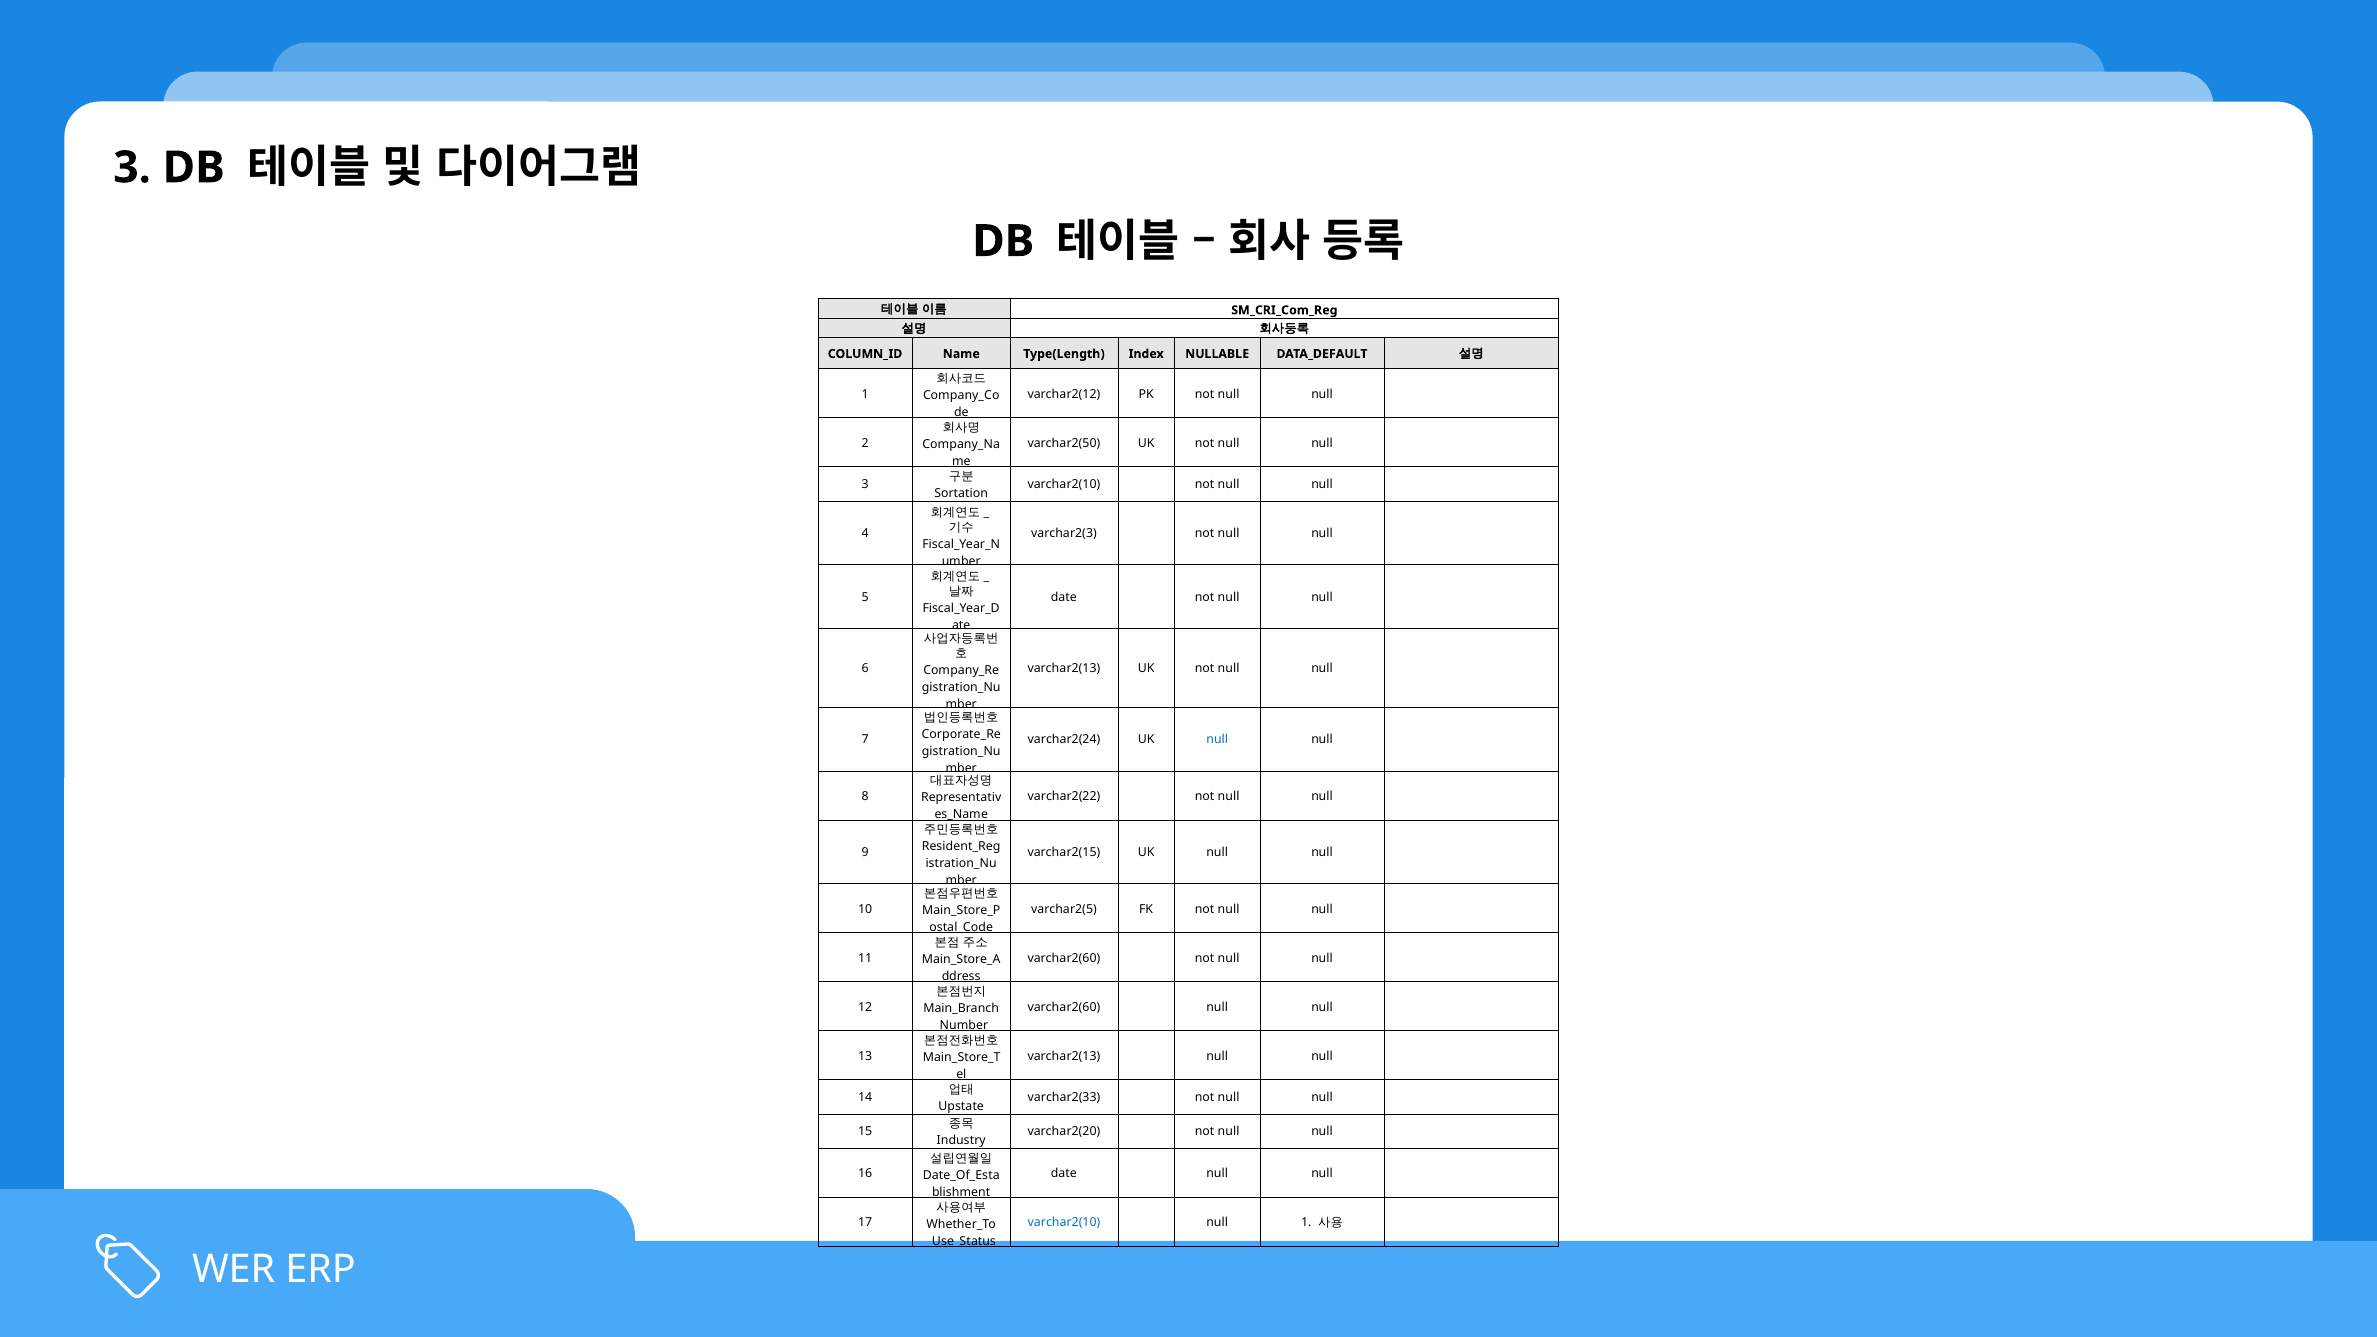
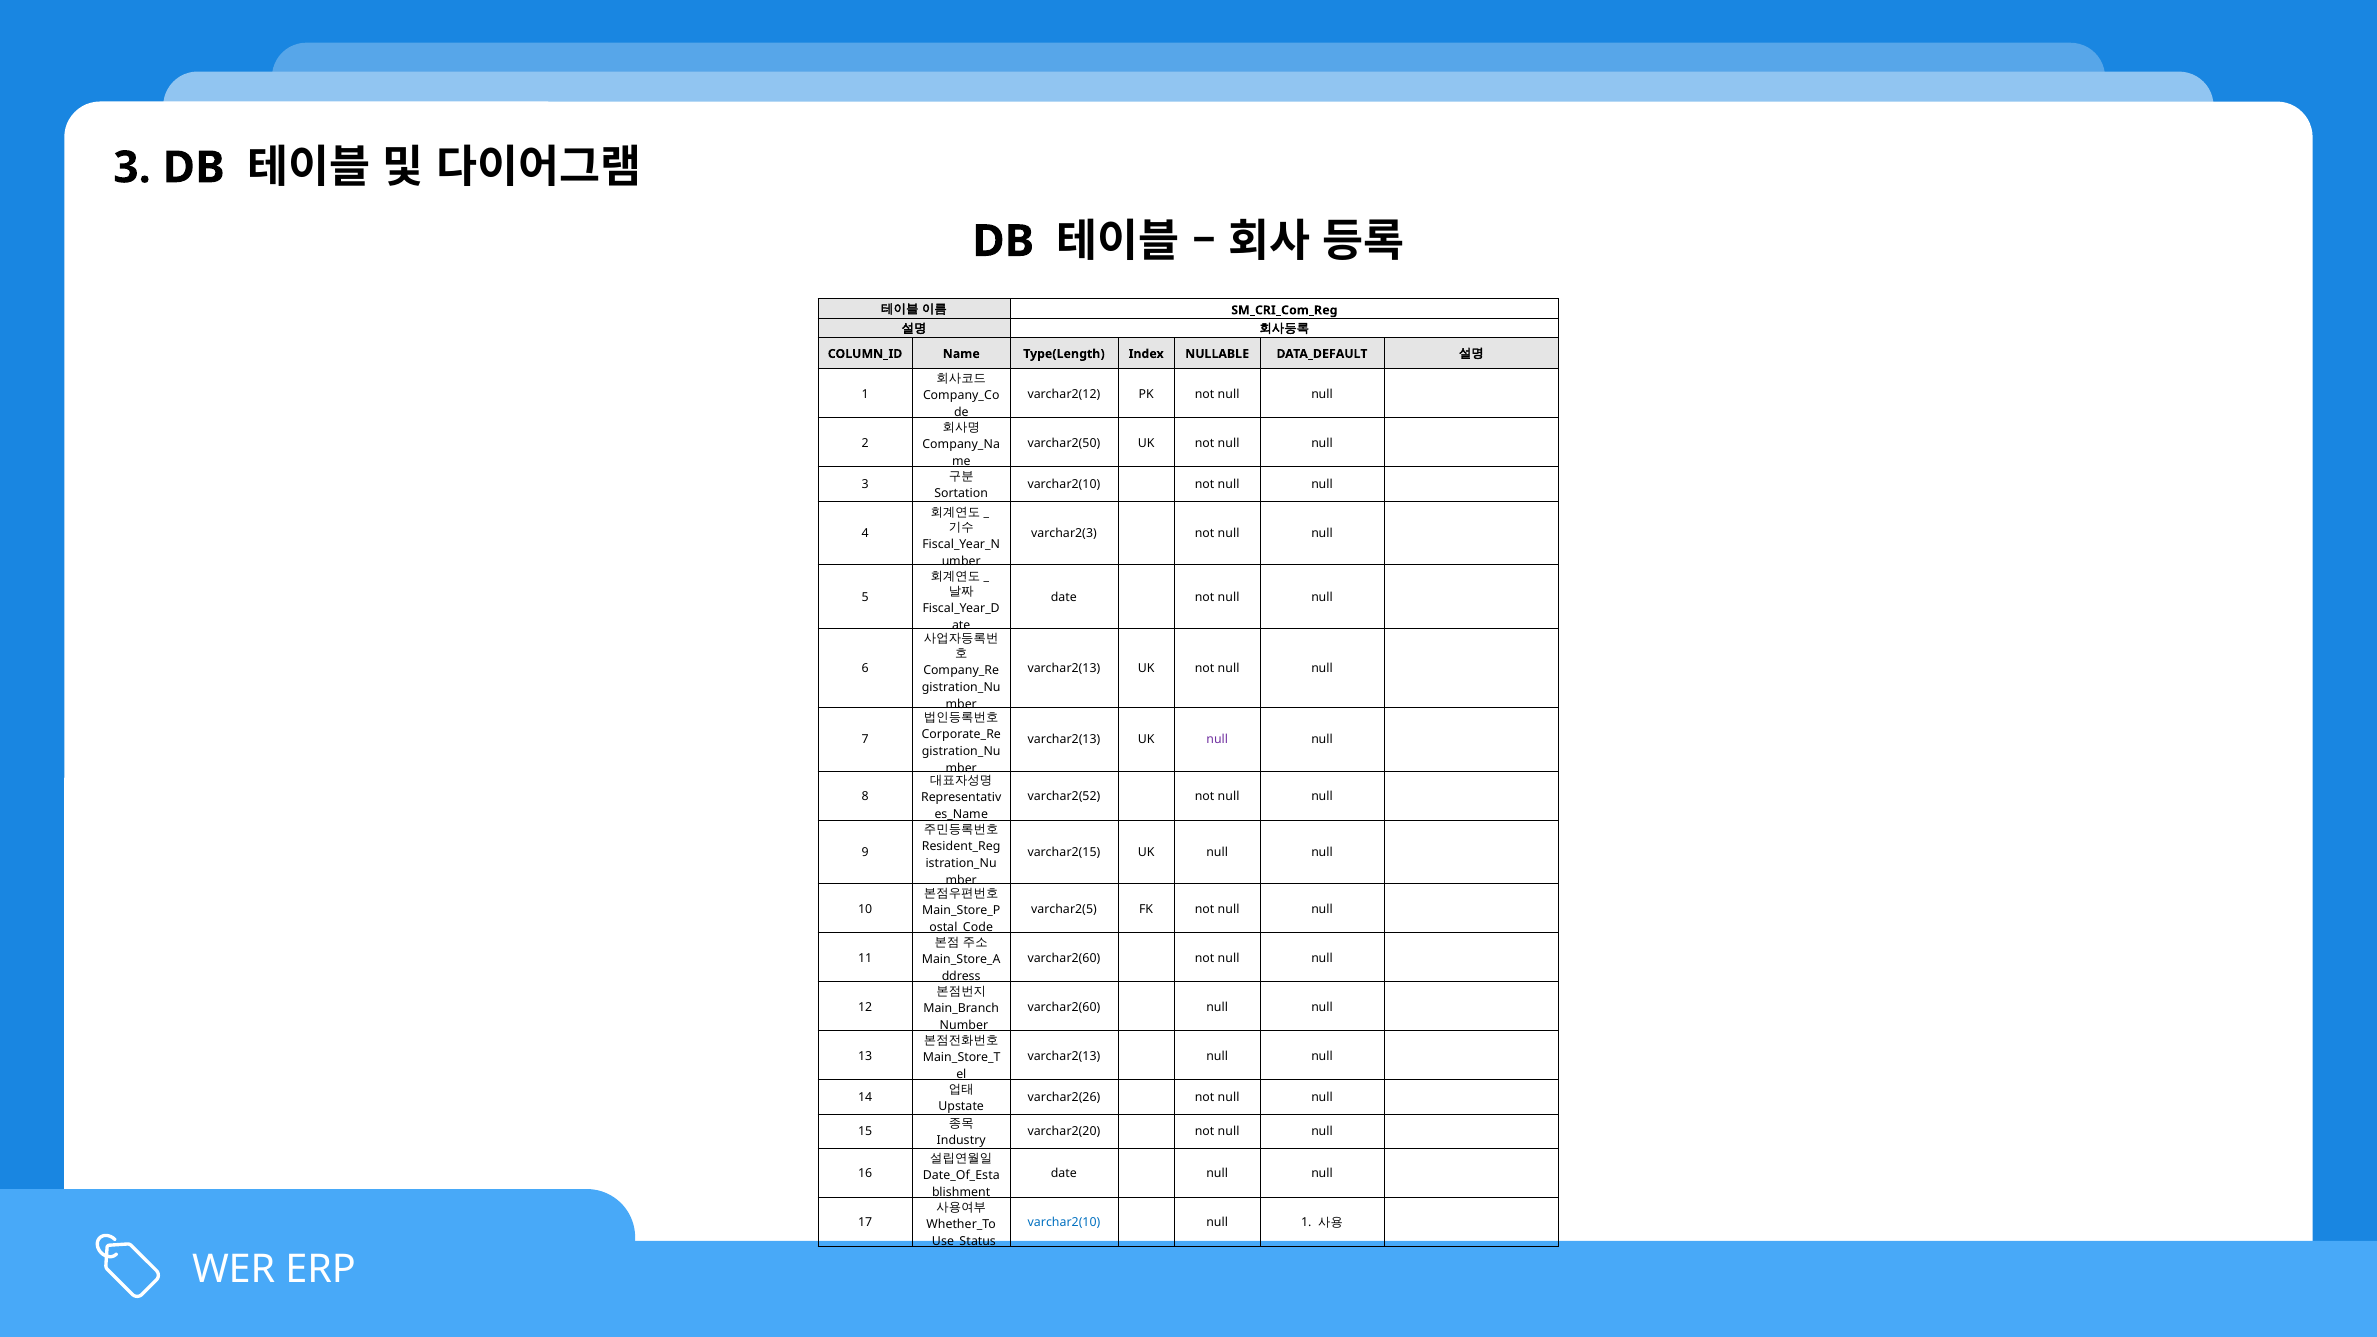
varchar2(24: varchar2(24 -> varchar2(13 (1064, 740)
null colour: blue -> purple (1217, 740)
varchar2(22: varchar2(22 -> varchar2(52 (1064, 796)
varchar2(33: varchar2(33 -> varchar2(26 (1064, 1098)
